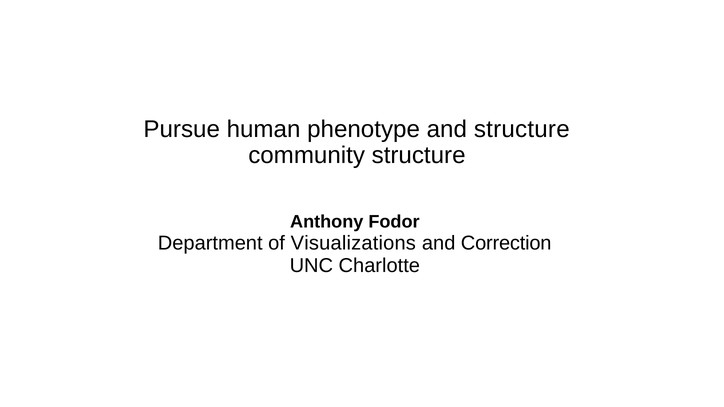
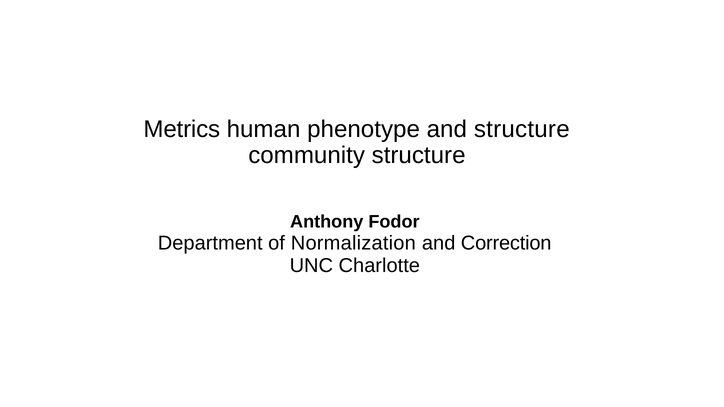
Pursue: Pursue -> Metrics (182, 130)
Visualizations: Visualizations -> Normalization (353, 243)
